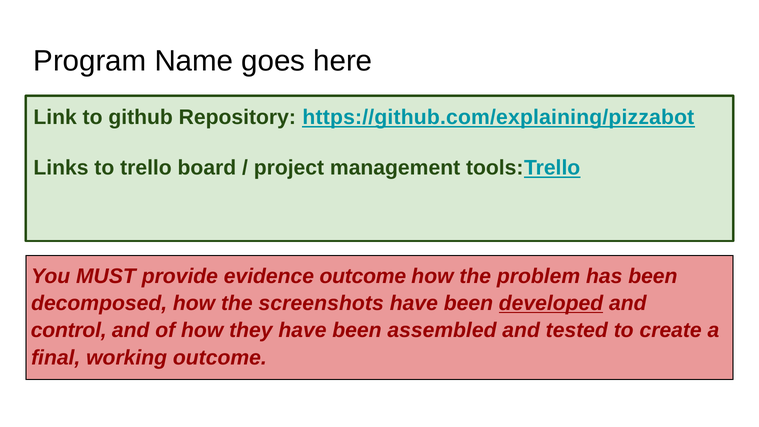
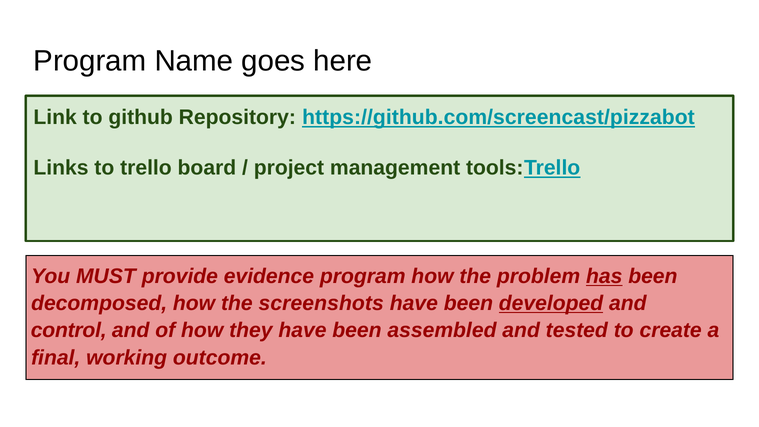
https://github.com/explaining/pizzabot: https://github.com/explaining/pizzabot -> https://github.com/screencast/pizzabot (498, 117)
evidence outcome: outcome -> program (363, 276)
has underline: none -> present (604, 276)
